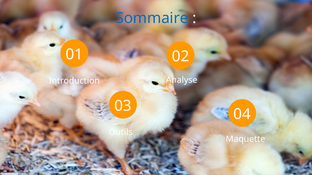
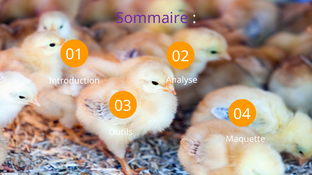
Sommaire colour: blue -> purple (152, 18)
